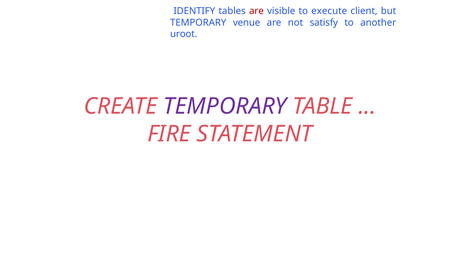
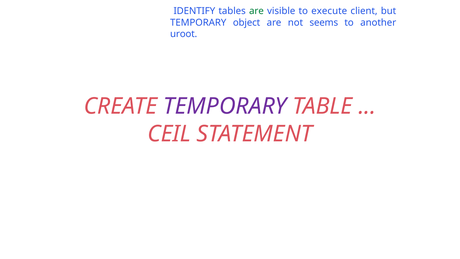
are colour: red -> green (256, 11)
venue: venue -> object (247, 23)
satisfy: satisfy -> seems (324, 23)
FIRE: FIRE -> CEIL (169, 134)
